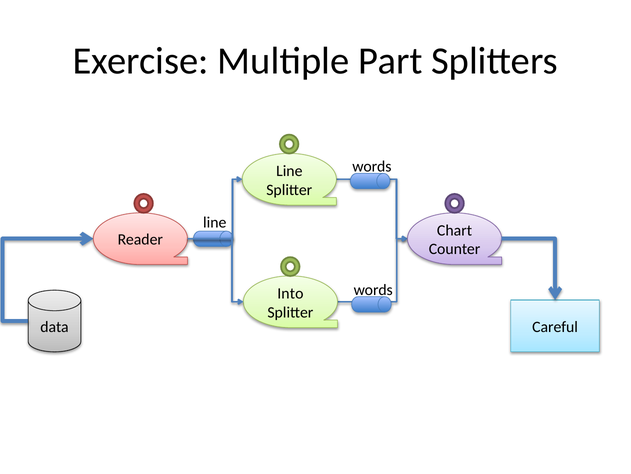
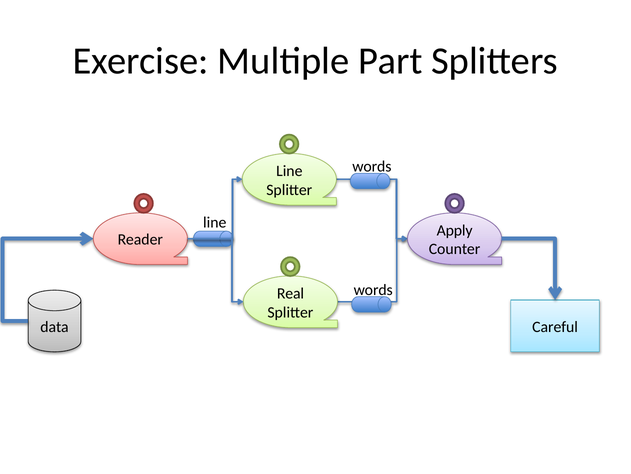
Chart: Chart -> Apply (455, 230)
Into: Into -> Real (291, 293)
